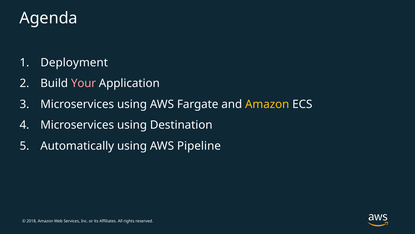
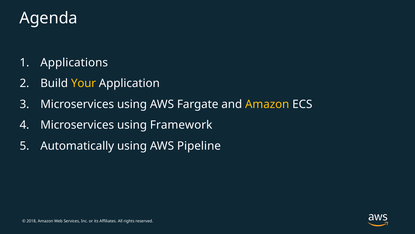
Deployment: Deployment -> Applications (74, 63)
Your colour: pink -> yellow (84, 83)
Destination: Destination -> Framework (181, 125)
